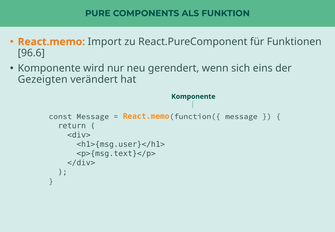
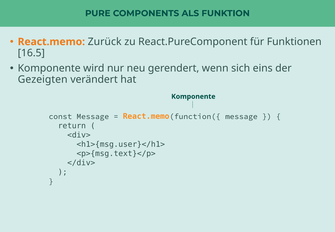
Import: Import -> Zurück (105, 42)
96.6: 96.6 -> 16.5 (31, 53)
